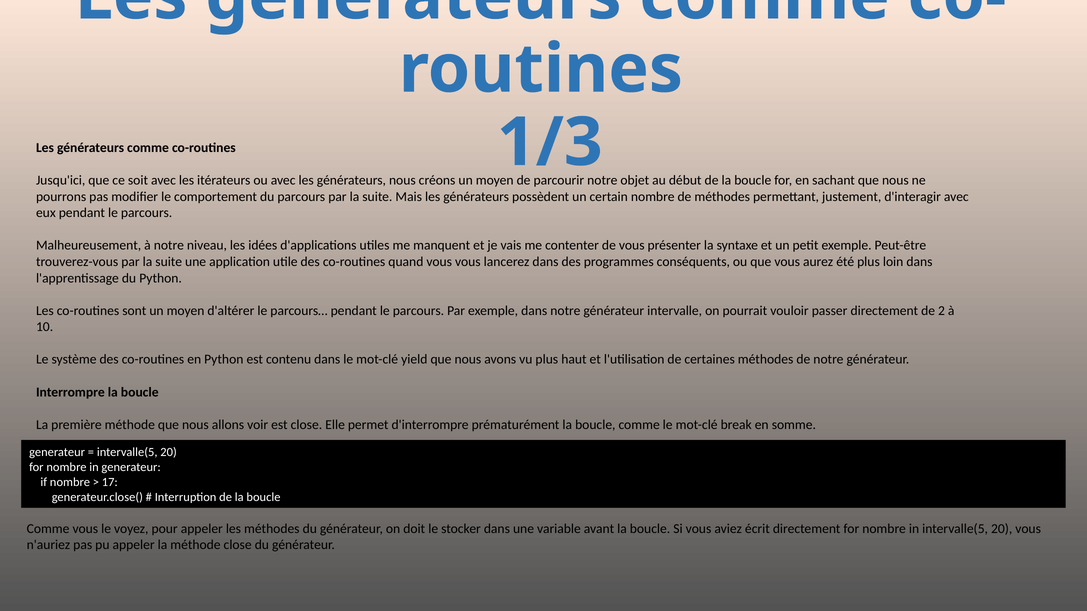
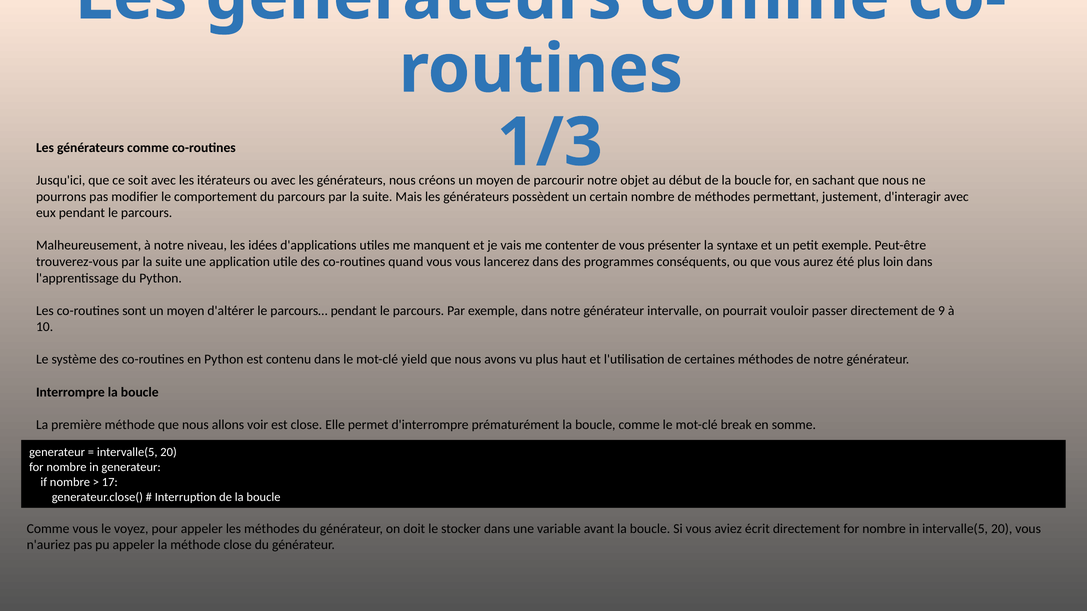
2: 2 -> 9 (942, 311)
